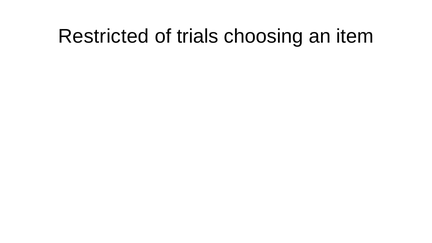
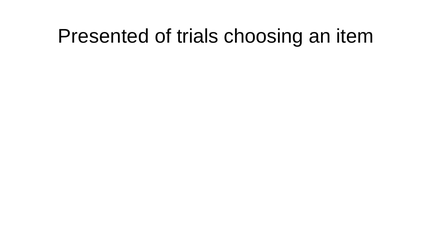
Restricted: Restricted -> Presented (104, 36)
